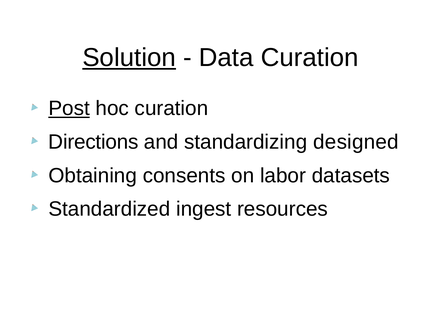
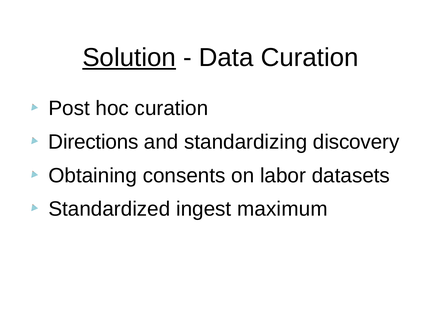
Post underline: present -> none (69, 108)
designed: designed -> discovery (356, 142)
resources: resources -> maximum (282, 209)
